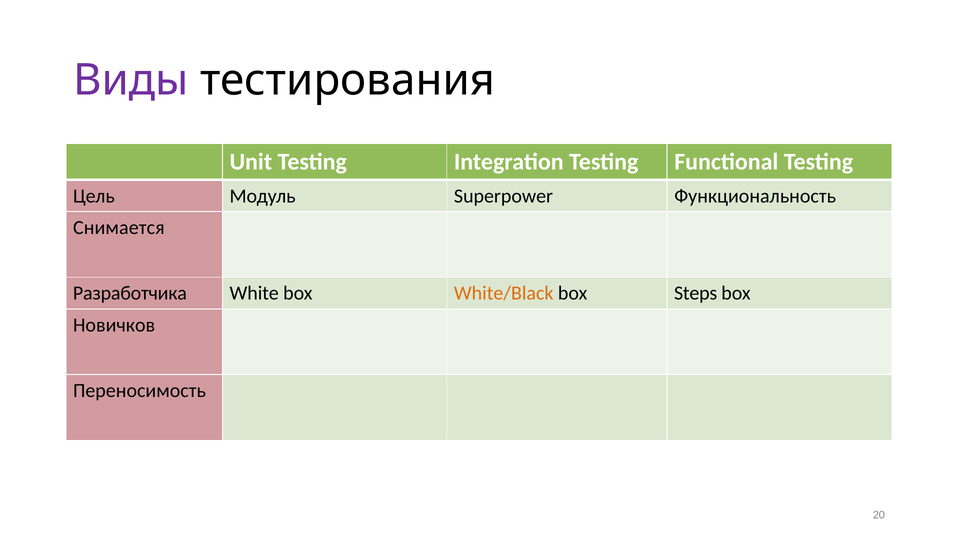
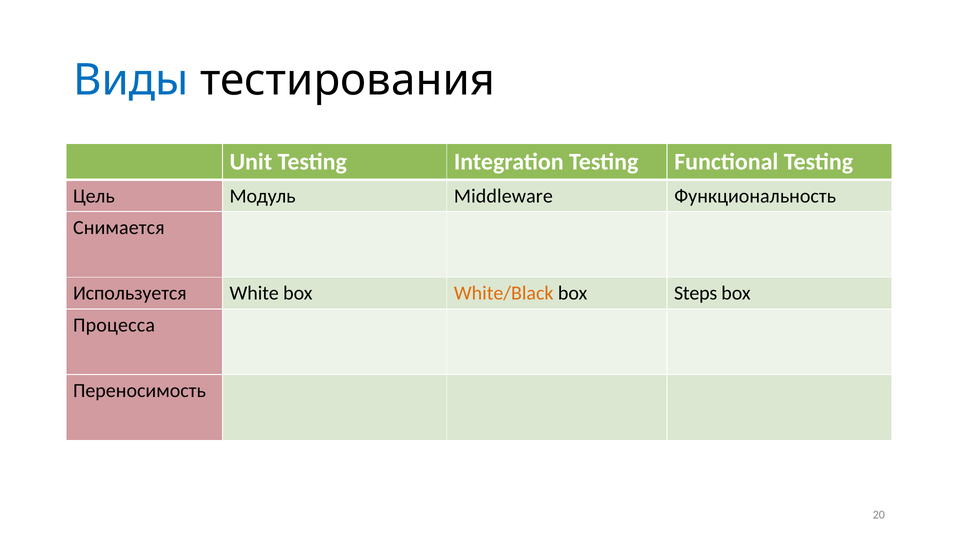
Виды colour: purple -> blue (131, 80)
Superpower: Superpower -> Middleware (503, 196)
Разработчика: Разработчика -> Используется (130, 293)
Новичков: Новичков -> Процесса (114, 325)
